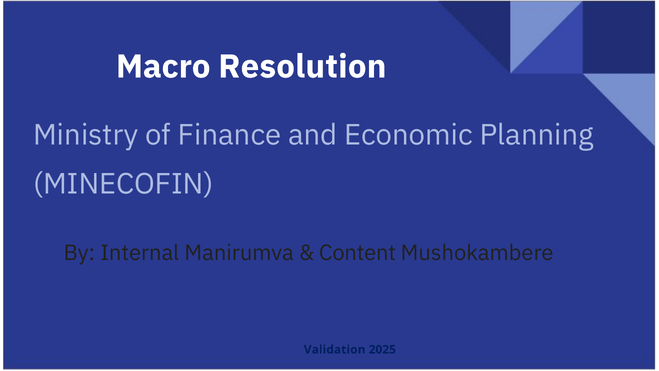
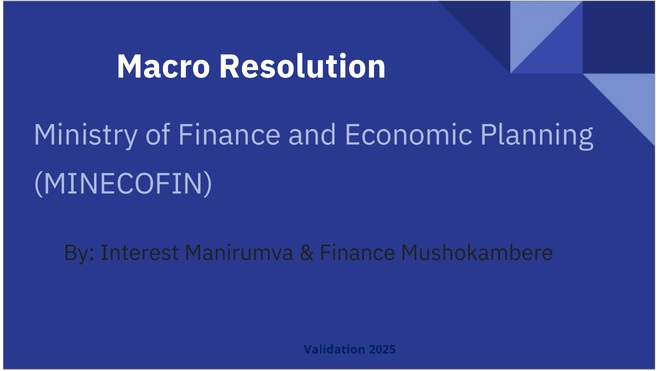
Internal: Internal -> Interest (140, 253)
Content: Content -> Finance (357, 253)
